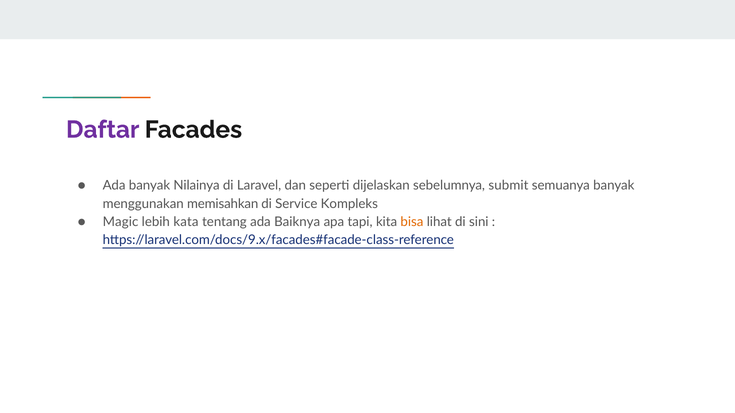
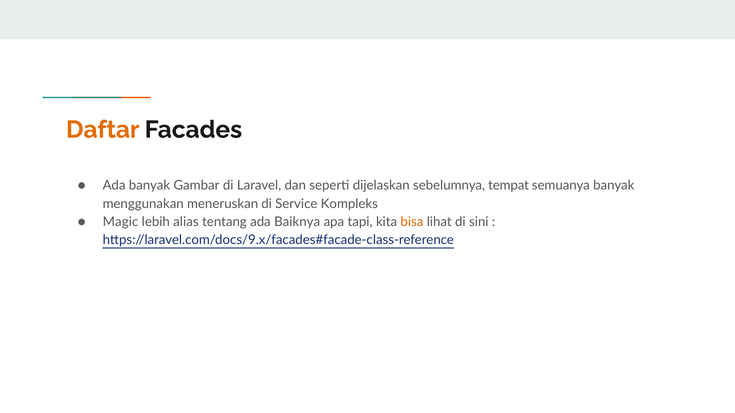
Daftar colour: purple -> orange (103, 130)
Nilainya: Nilainya -> Gambar (196, 186)
submit: submit -> tempat (509, 186)
memisahkan: memisahkan -> meneruskan (223, 204)
kata: kata -> alias (186, 222)
